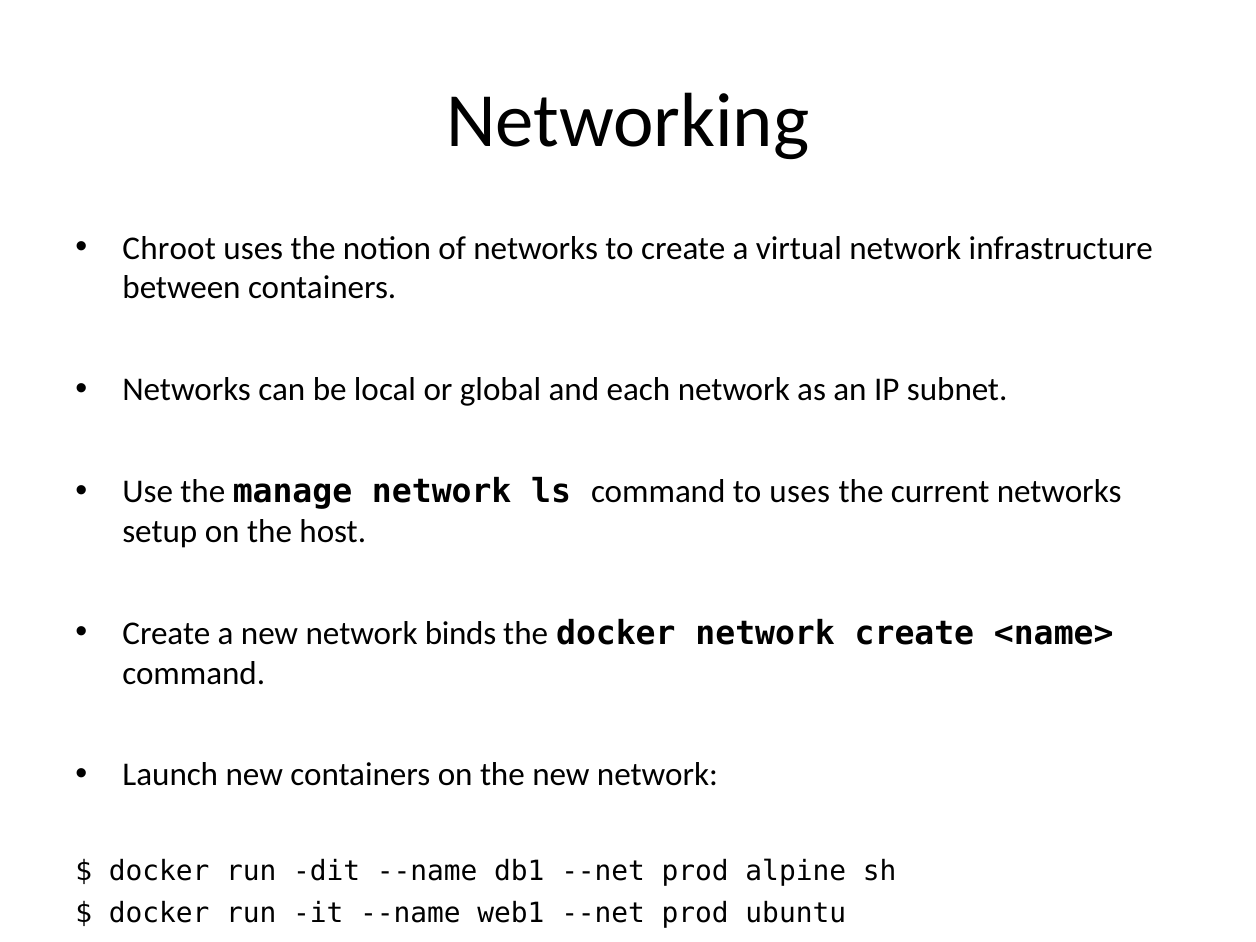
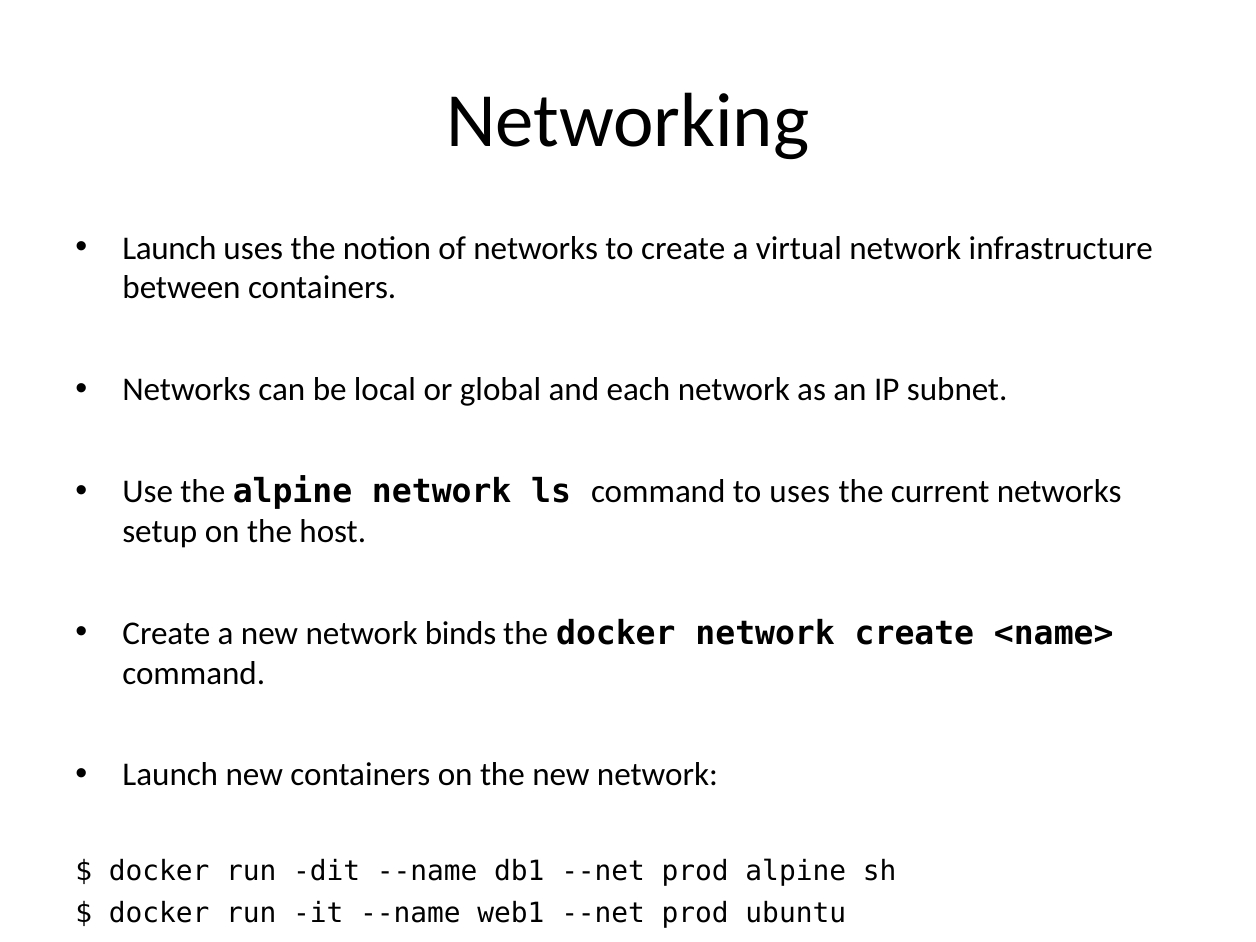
Chroot: Chroot -> Launch (169, 248)
the manage: manage -> alpine (293, 492)
